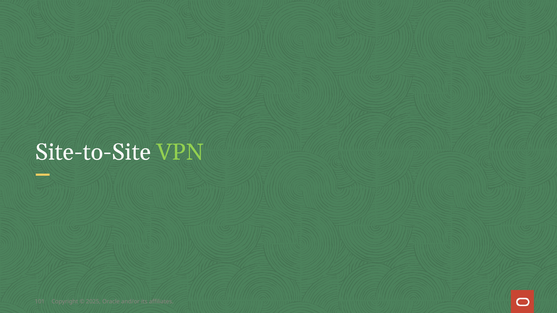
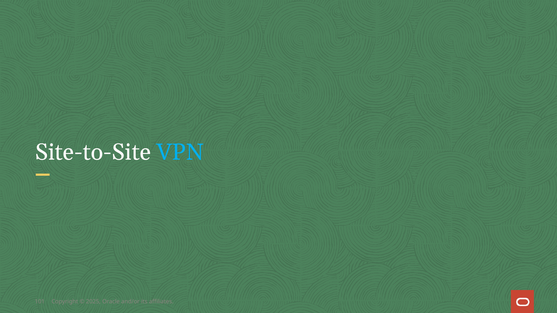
VPN colour: light green -> light blue (180, 152)
